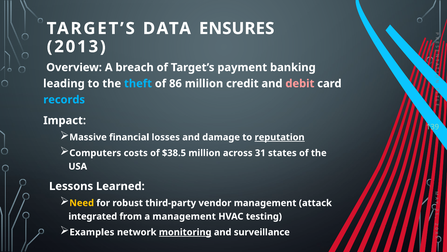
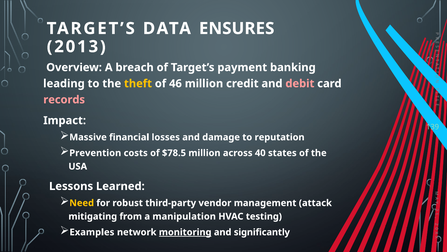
theft colour: light blue -> yellow (138, 83)
86: 86 -> 46 (175, 83)
records colour: light blue -> pink (64, 99)
reputation underline: present -> none (280, 137)
Computers: Computers -> Prevention (95, 153)
$38.5: $38.5 -> $78.5 (174, 153)
31: 31 -> 40 (260, 153)
integrated: integrated -> mitigating (93, 216)
a management: management -> manipulation (184, 216)
surveillance: surveillance -> significantly (262, 232)
